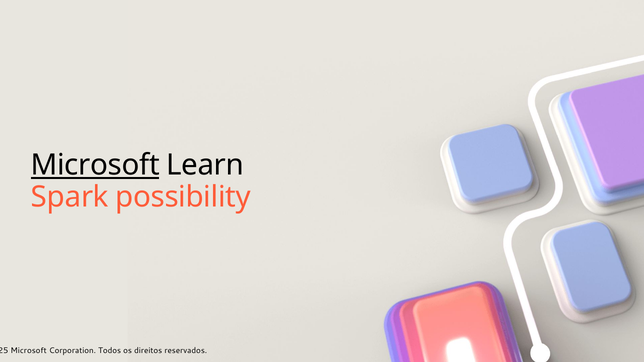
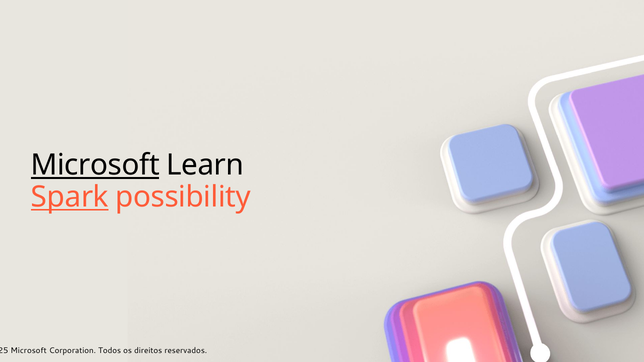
Spark underline: none -> present (70, 197)
